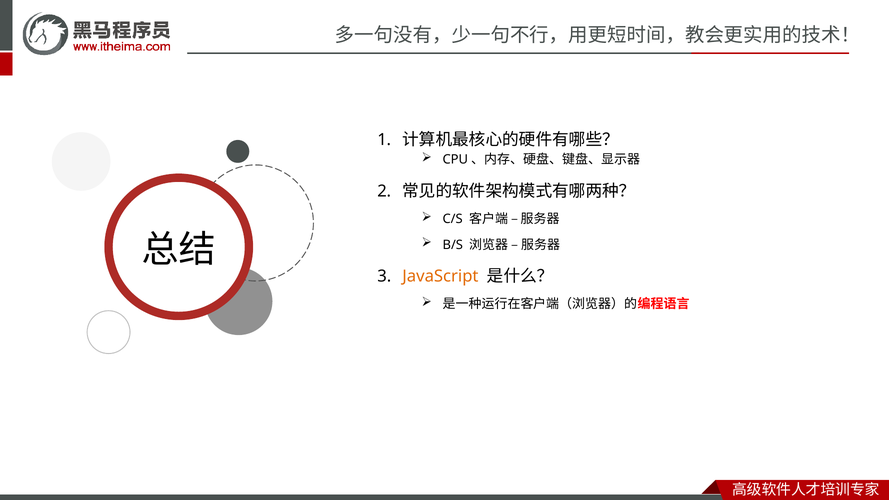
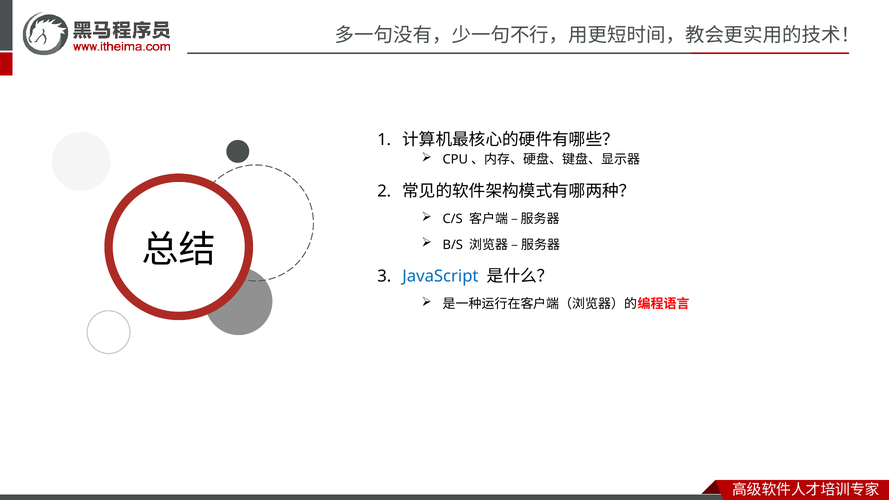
JavaScript colour: orange -> blue (440, 276)
